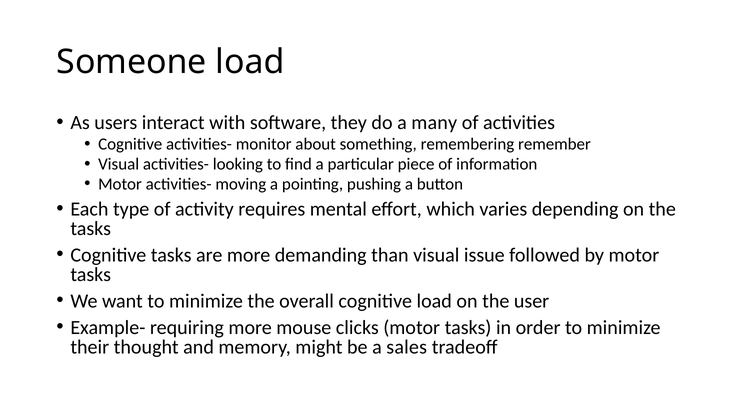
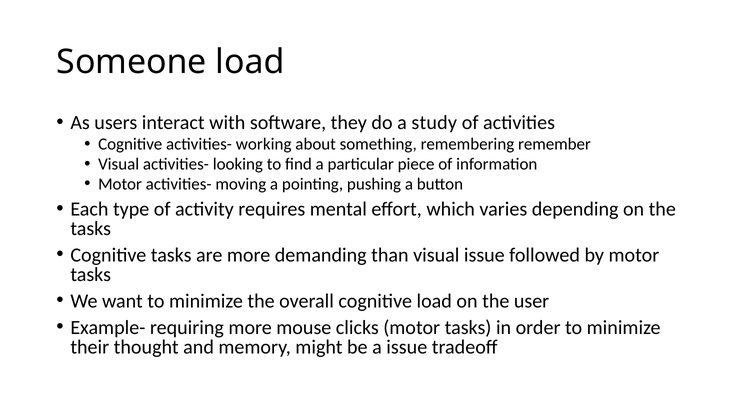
many: many -> study (434, 123)
monitor: monitor -> working (264, 144)
a sales: sales -> issue (407, 347)
